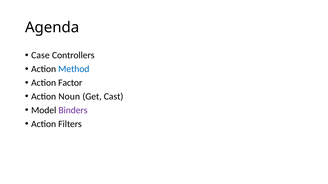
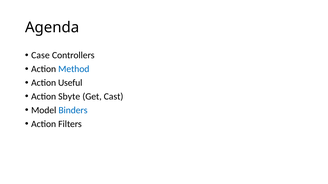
Factor: Factor -> Useful (70, 83)
Noun: Noun -> Sbyte (69, 97)
Binders colour: purple -> blue (73, 110)
